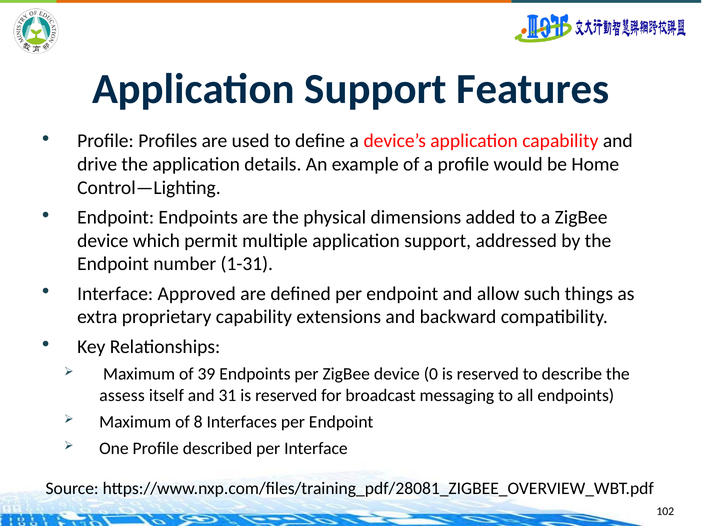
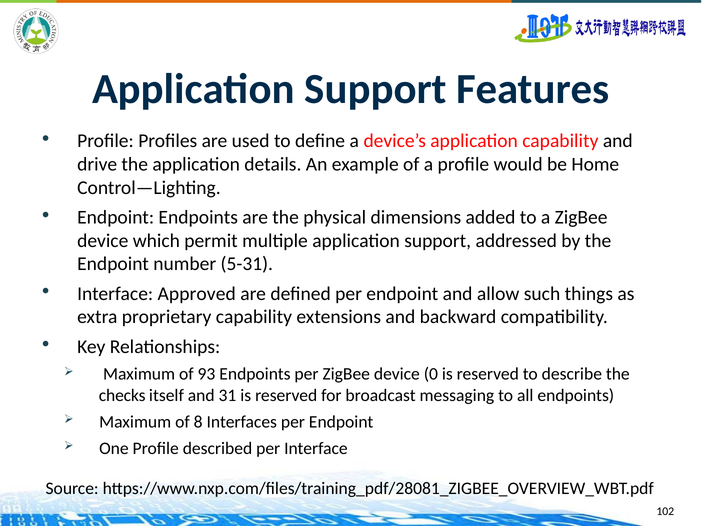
1-31: 1-31 -> 5-31 (247, 264)
39: 39 -> 93 (206, 375)
assess: assess -> checks (122, 396)
